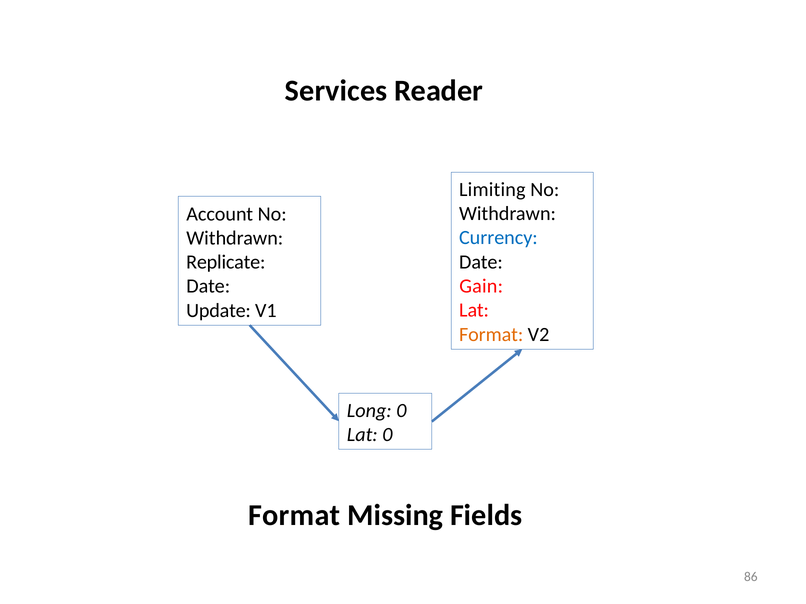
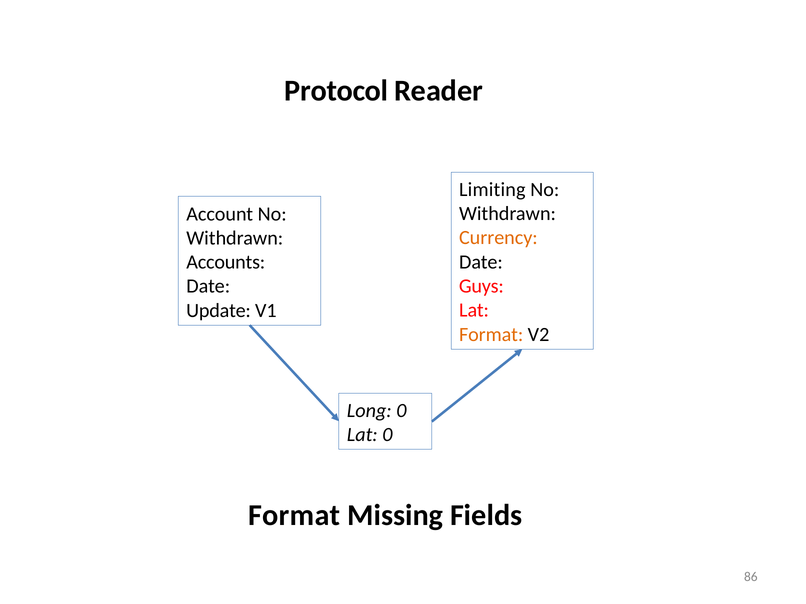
Services: Services -> Protocol (336, 91)
Currency colour: blue -> orange (498, 238)
Replicate: Replicate -> Accounts (226, 262)
Gain: Gain -> Guys (481, 286)
